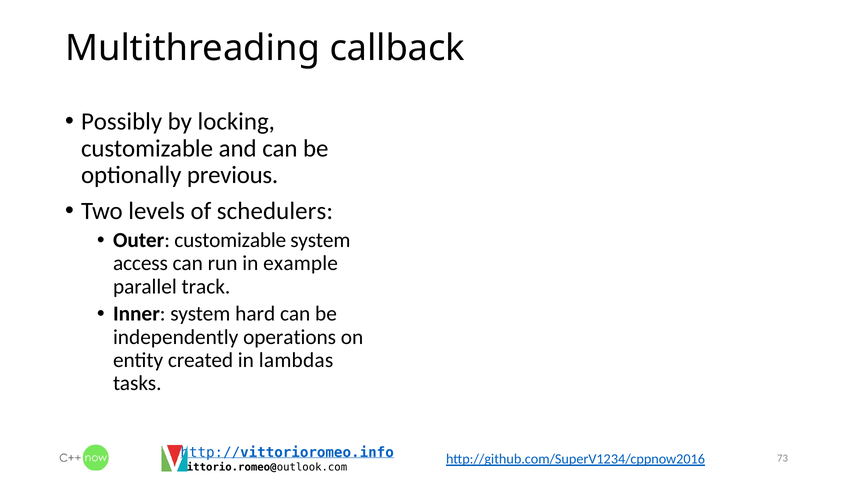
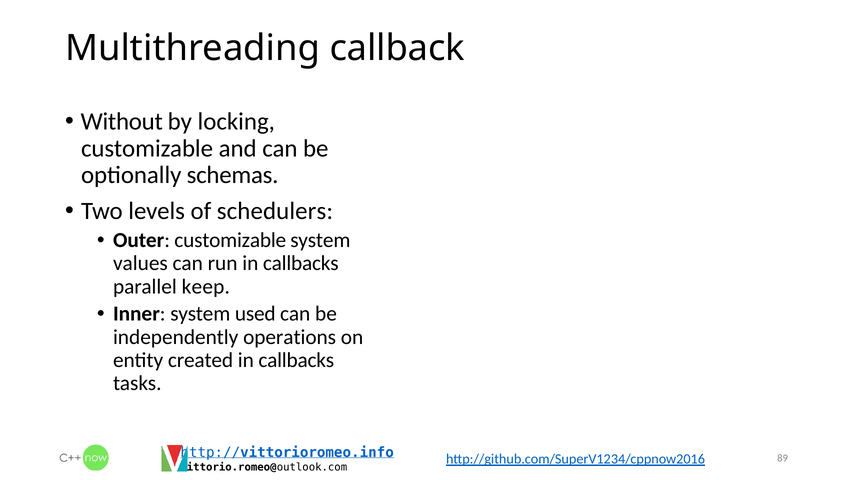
Possibly: Possibly -> Without (122, 121)
previous: previous -> schemas (233, 175)
access: access -> values (140, 263)
run in example: example -> callbacks (301, 263)
track: track -> keep (206, 286)
hard: hard -> used (255, 314)
lambdas: lambdas -> callbacks (296, 360)
73: 73 -> 89 (783, 458)
